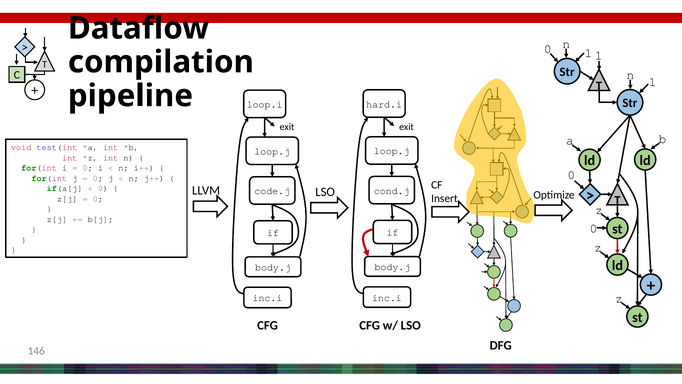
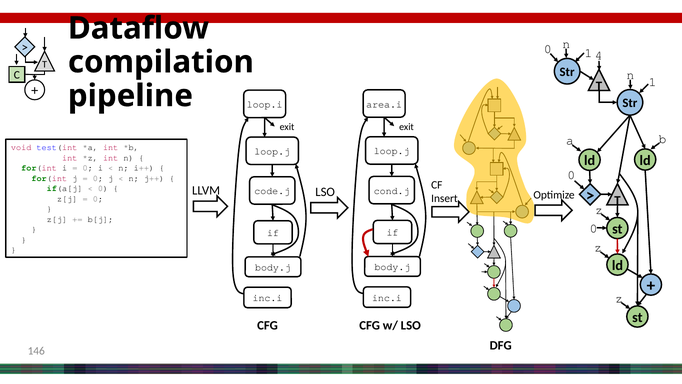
1 1: 1 -> 4 (599, 55)
hard.i: hard.i -> area.i (384, 104)
